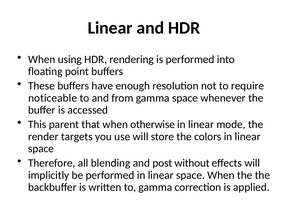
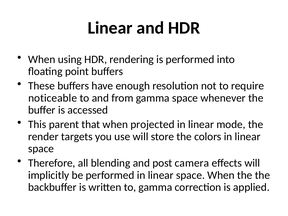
otherwise: otherwise -> projected (153, 124)
without: without -> camera (192, 163)
